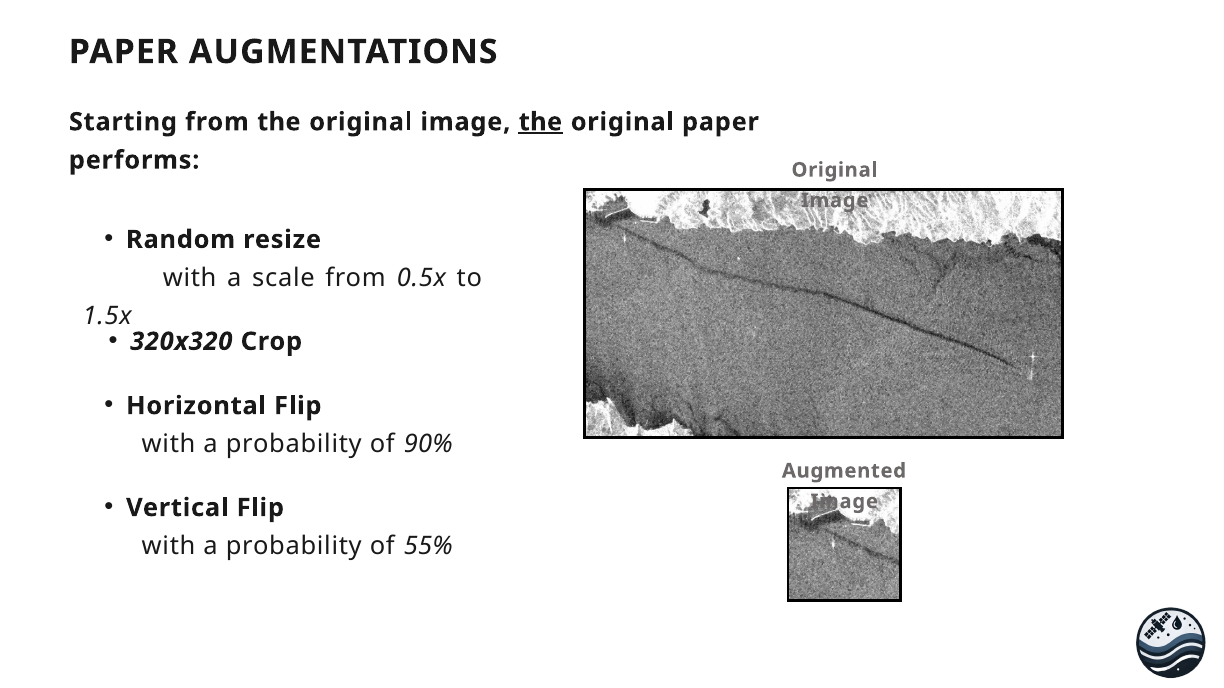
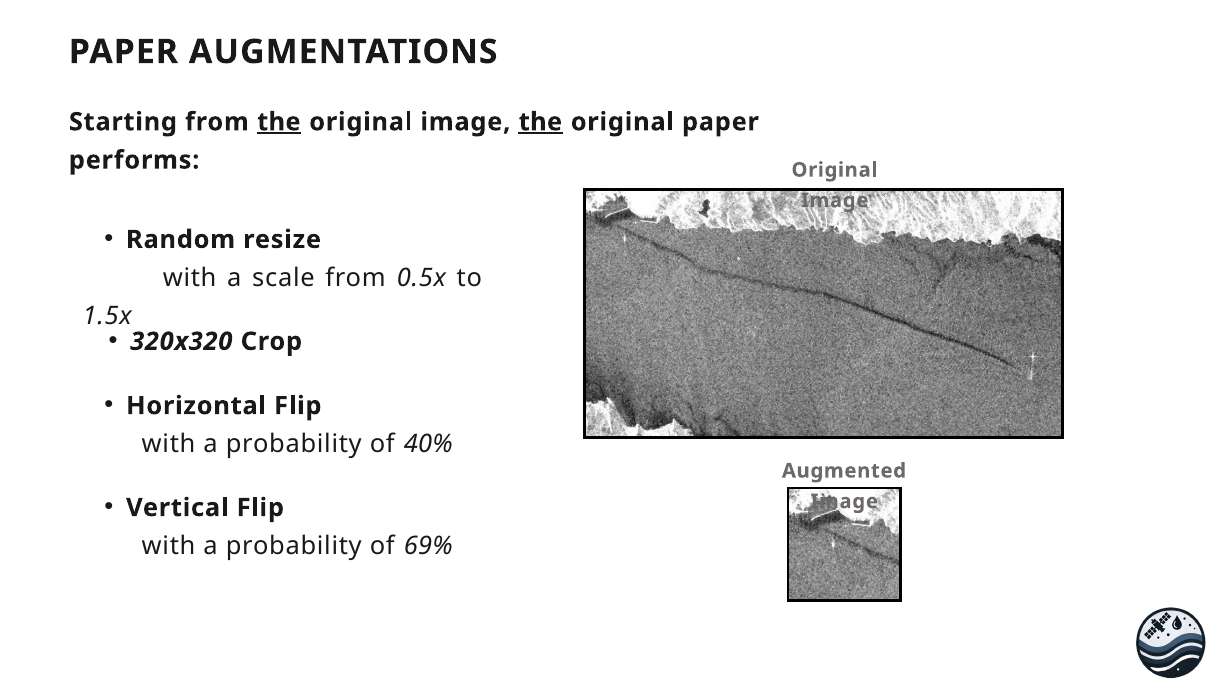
the underline: none -> present (279, 122)
90%: 90% -> 40% (428, 444)
55%: 55% -> 69% (428, 546)
